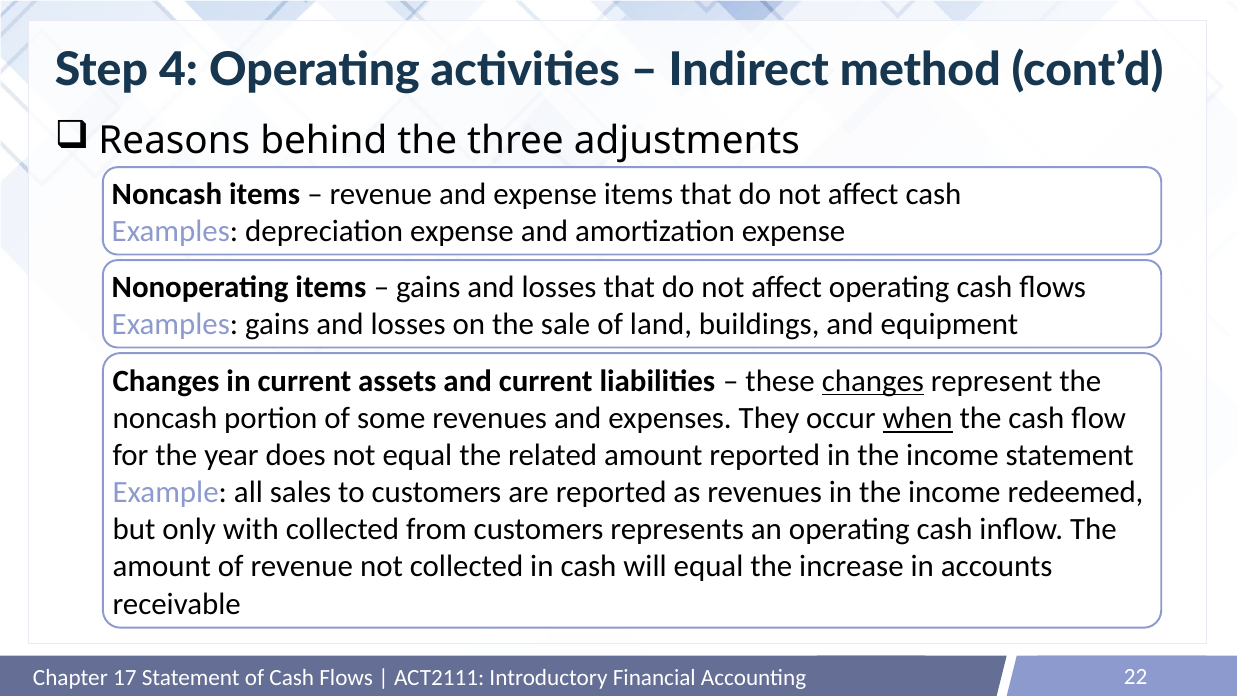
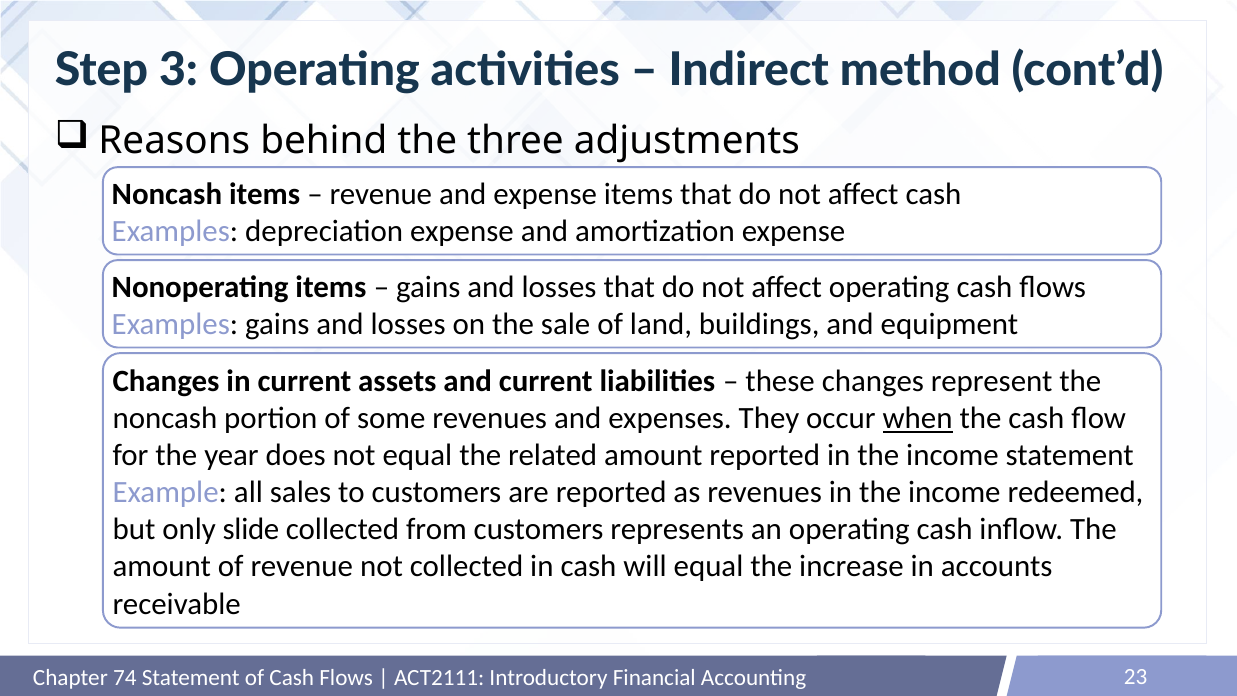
4: 4 -> 3 (179, 70)
changes underline: present -> none (873, 381)
with: with -> slide (251, 530)
17: 17 -> 74 (125, 678)
22: 22 -> 23 (1136, 677)
